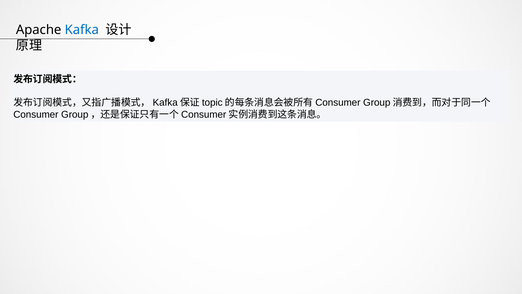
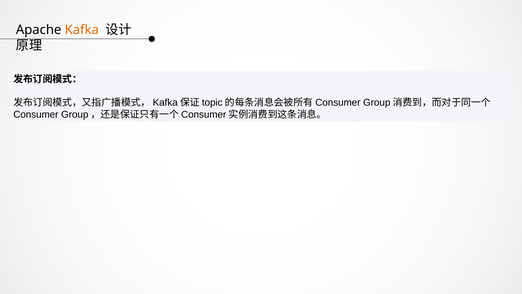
Kafka colour: blue -> orange (82, 30)
